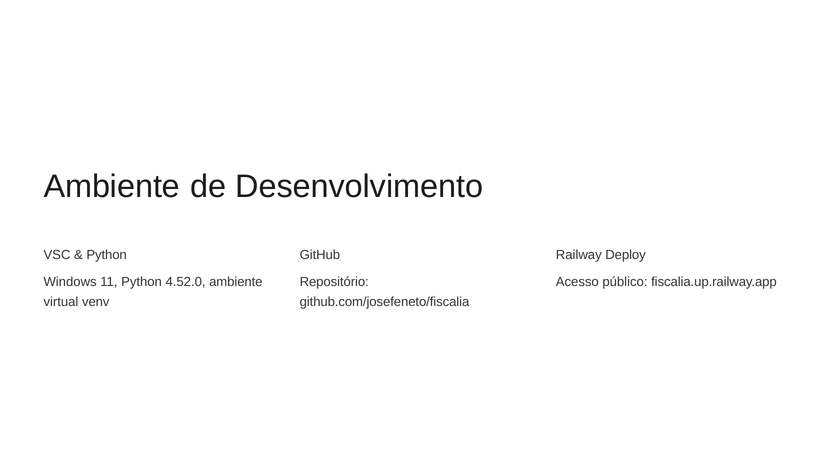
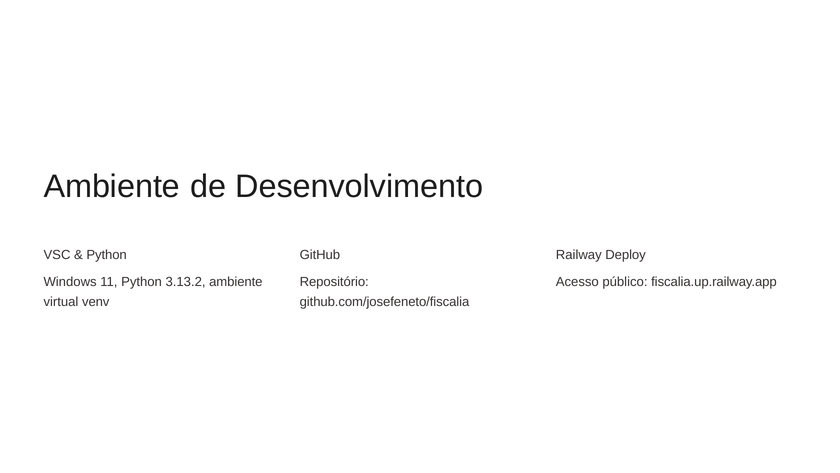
4.52.0: 4.52.0 -> 3.13.2 (186, 282)
